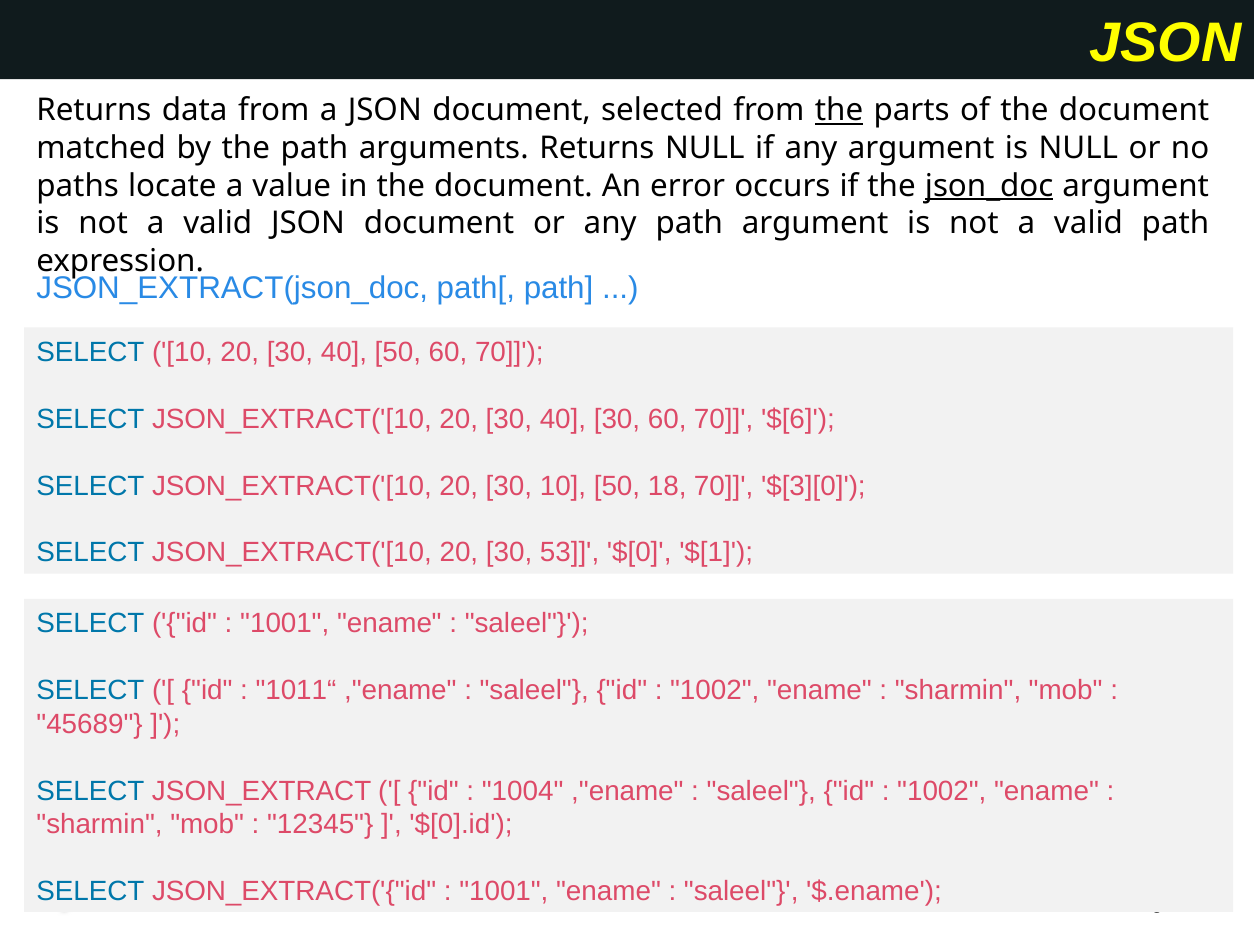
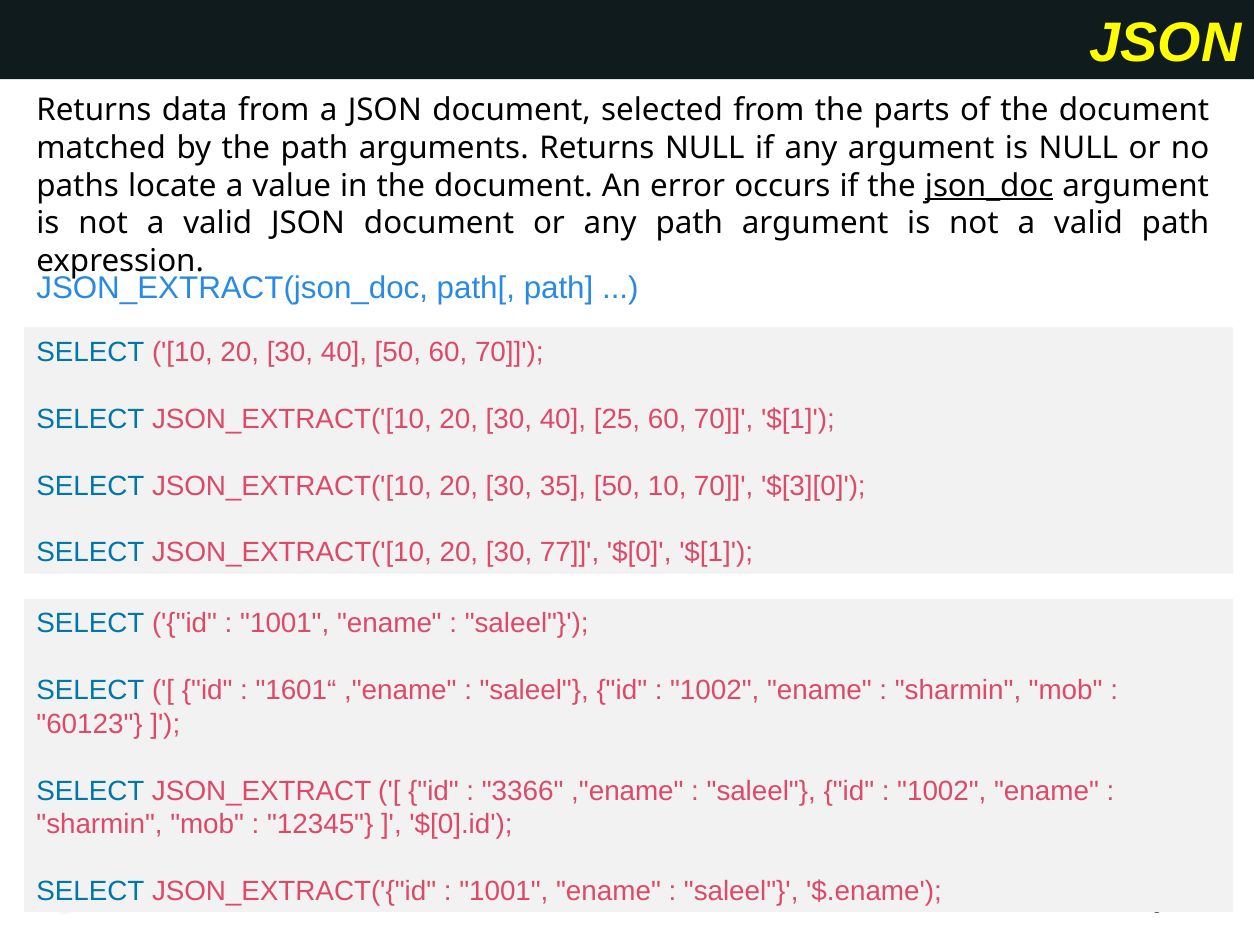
the underline: present -> none (839, 111)
40 30: 30 -> 25 (617, 419)
70 $[6: $[6 -> $[1 (798, 419)
30 10: 10 -> 35 (563, 486)
50 18: 18 -> 10 (667, 486)
53: 53 -> 77 (570, 553)
1011“: 1011“ -> 1601“ (296, 691)
45689: 45689 -> 60123 (90, 724)
1004: 1004 -> 3366 (523, 791)
